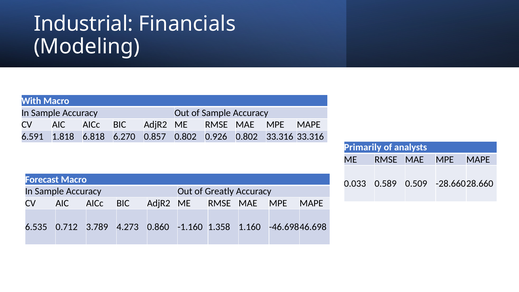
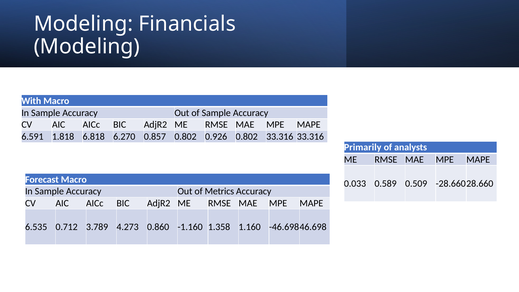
Industrial: Industrial -> Modeling (83, 24)
Greatly: Greatly -> Metrics (219, 191)
